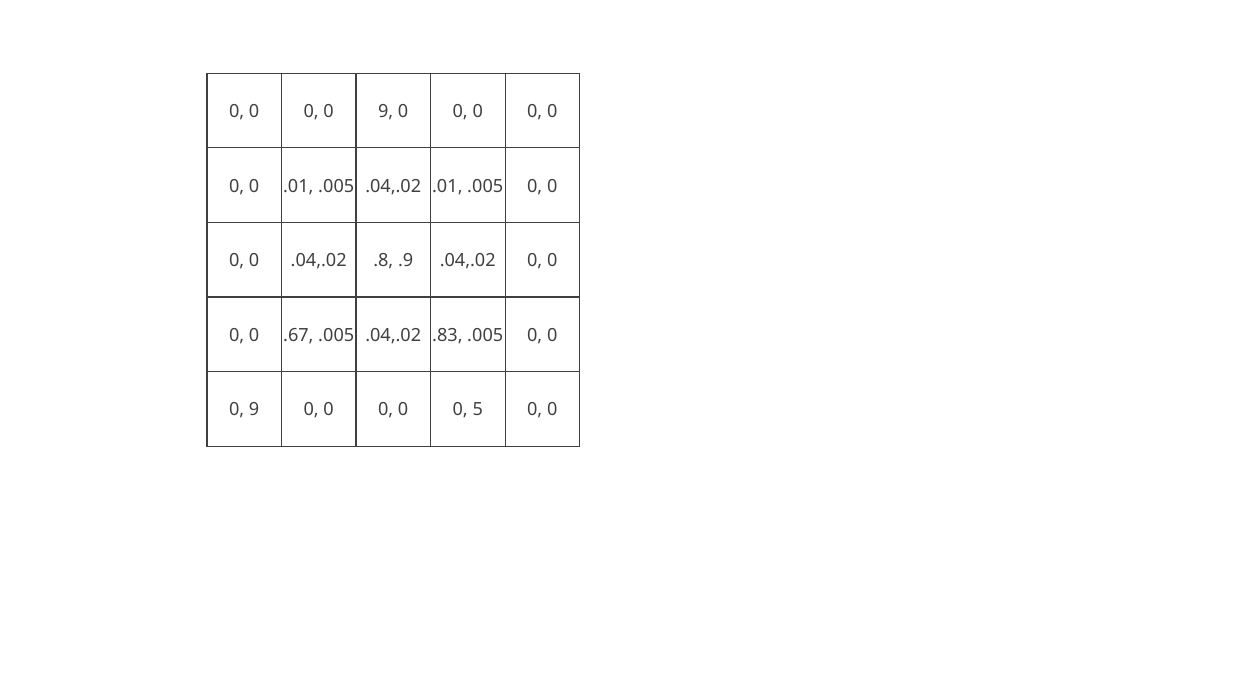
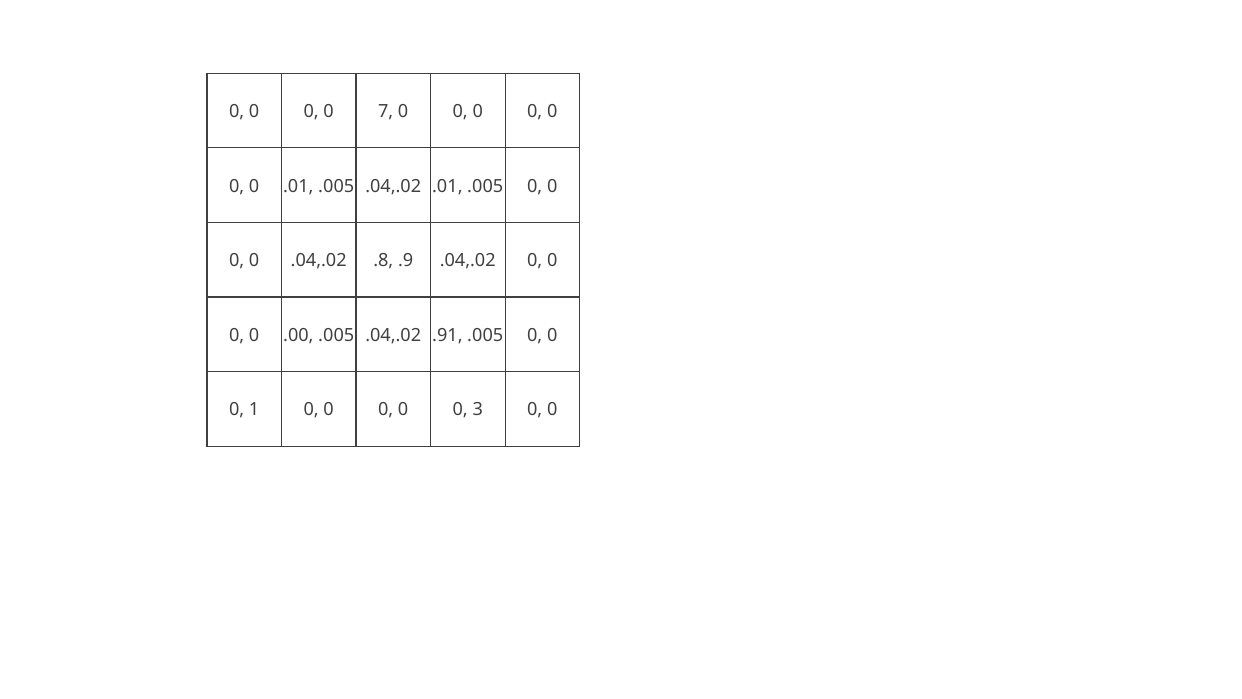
9: 9 -> 7 (386, 112)
.67: .67 -> .00 (298, 335)
.83: .83 -> .91 (447, 335)
9: 9 -> 1 (254, 410)
5: 5 -> 3 (478, 410)
